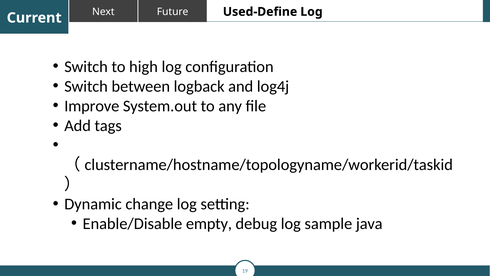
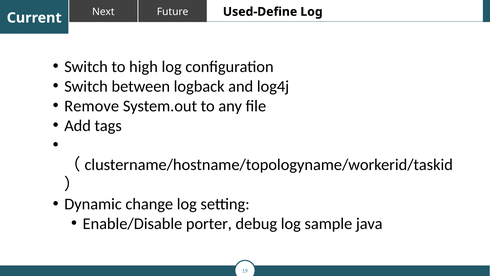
Improve: Improve -> Remove (92, 106)
empty: empty -> porter (209, 224)
